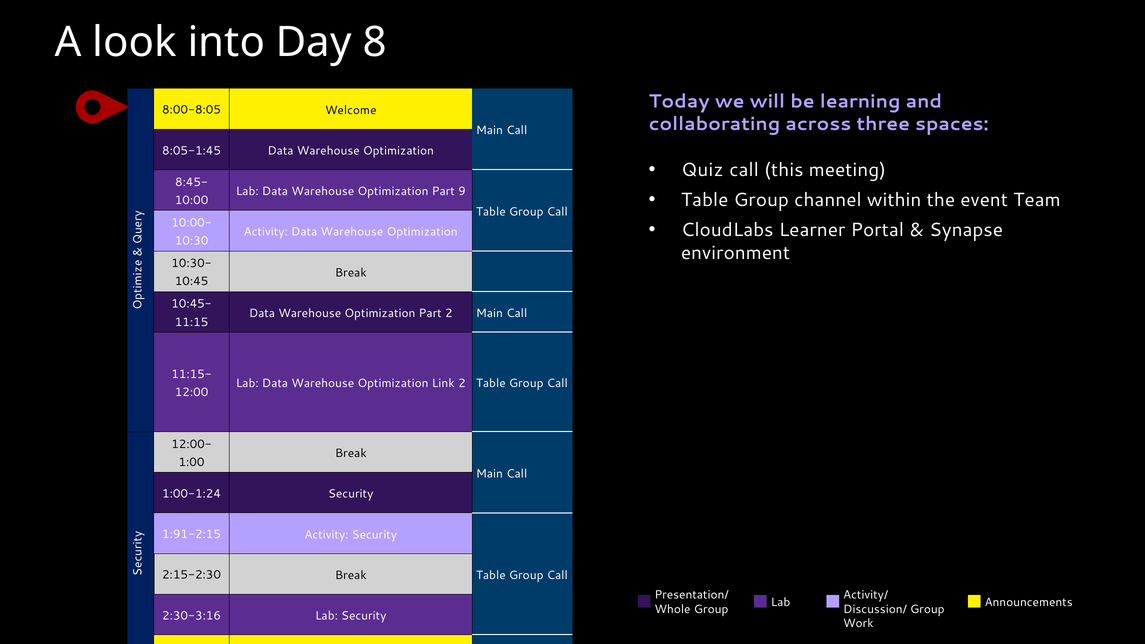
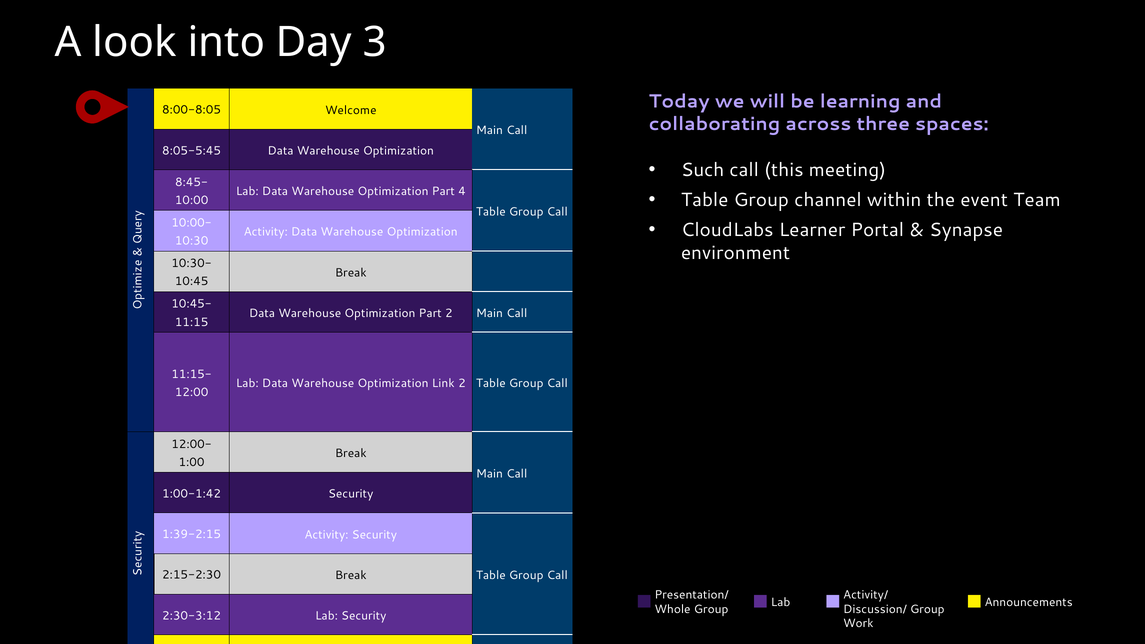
8: 8 -> 3 (375, 42)
8:05-1:45: 8:05-1:45 -> 8:05-5:45 (192, 151)
Quiz: Quiz -> Such (703, 170)
9: 9 -> 4 (462, 191)
1:00-1:24: 1:00-1:24 -> 1:00-1:42 (192, 494)
1:91-2:15: 1:91-2:15 -> 1:39-2:15 (192, 534)
2:30-3:16: 2:30-3:16 -> 2:30-3:12 (192, 616)
